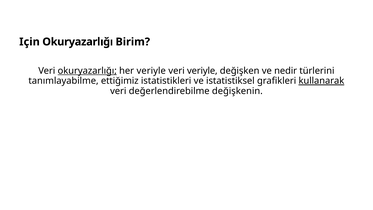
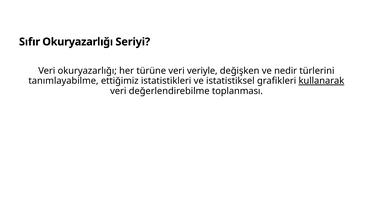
Için: Için -> Sıfır (30, 42)
Birim: Birim -> Seriyi (133, 42)
okuryazarlığı underline: present -> none (87, 71)
her veriyle: veriyle -> türüne (151, 71)
değişkenin: değişkenin -> toplanması (237, 91)
